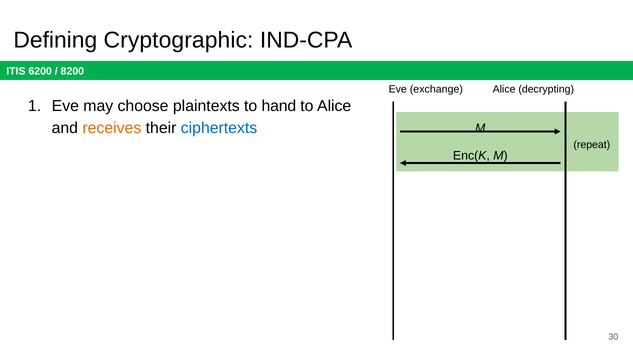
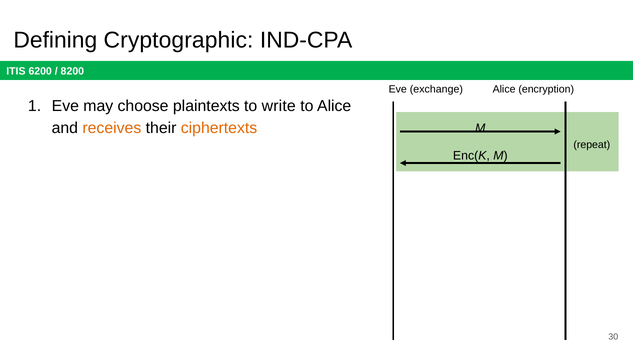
decrypting: decrypting -> encryption (546, 89)
hand: hand -> write (279, 106)
ciphertexts colour: blue -> orange (219, 128)
